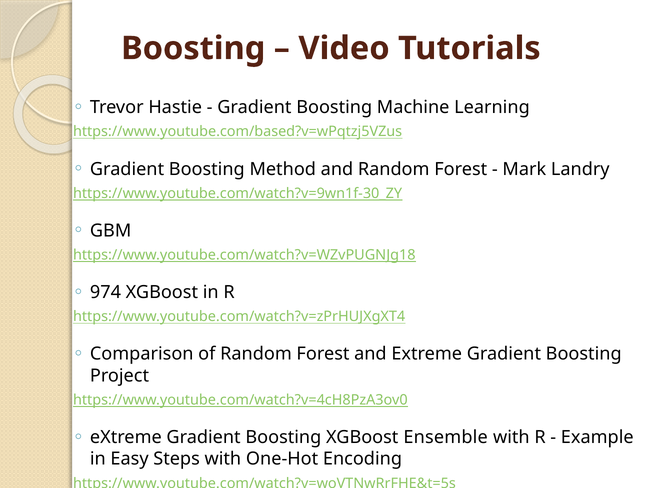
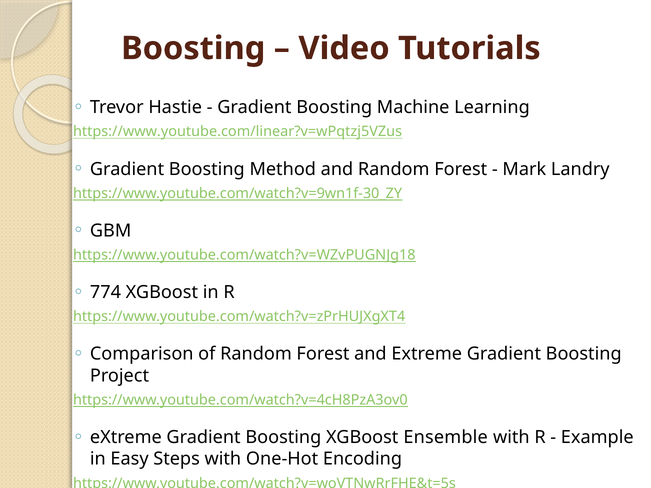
https://www.youtube.com/based?v=wPqtzj5VZus: https://www.youtube.com/based?v=wPqtzj5VZus -> https://www.youtube.com/linear?v=wPqtzj5VZus (238, 132)
974: 974 -> 774 (105, 293)
